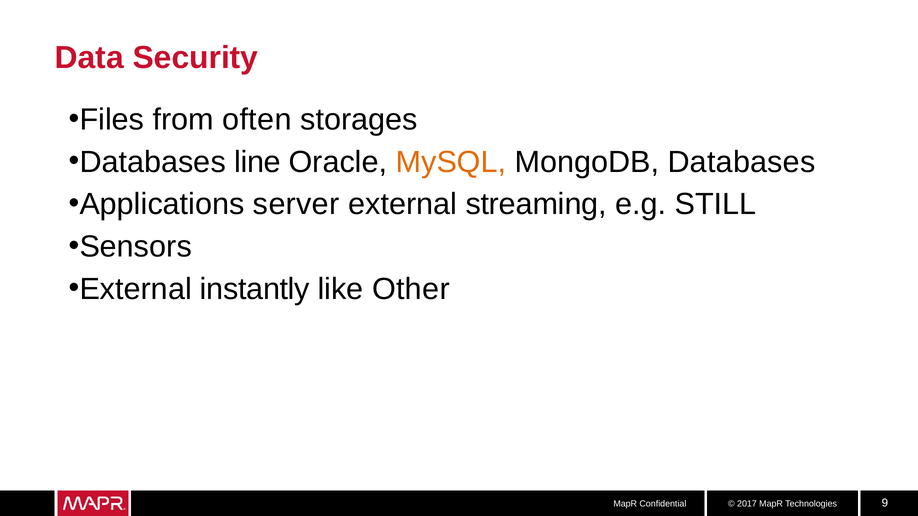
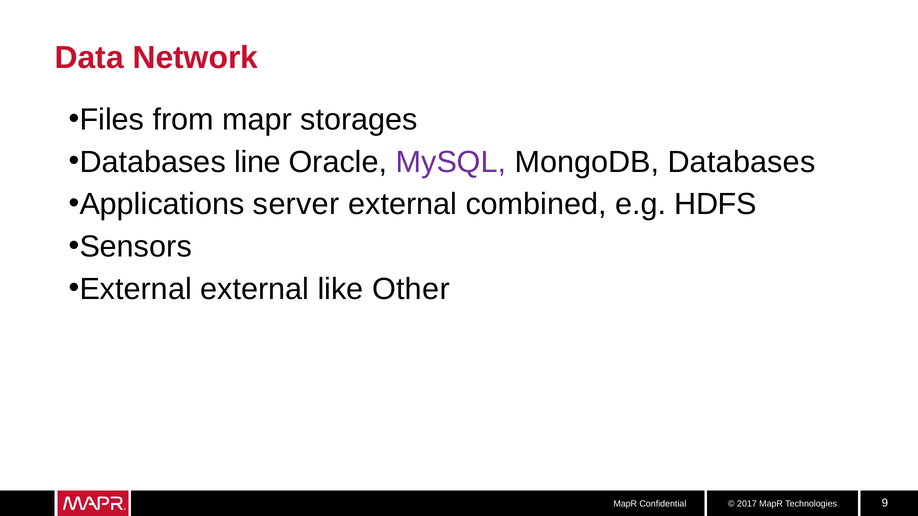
Security: Security -> Network (195, 58)
from often: often -> mapr (257, 120)
MySQL colour: orange -> purple (451, 162)
streaming: streaming -> combined (536, 205)
STILL: STILL -> HDFS (716, 205)
External instantly: instantly -> external (255, 289)
